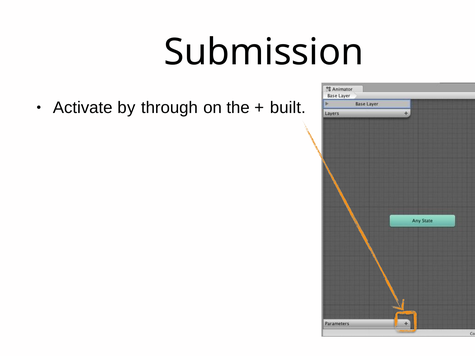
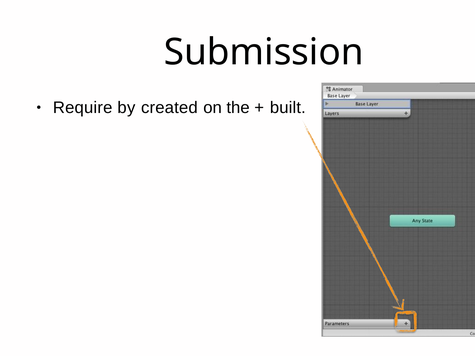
Activate: Activate -> Require (83, 108)
through: through -> created (169, 108)
